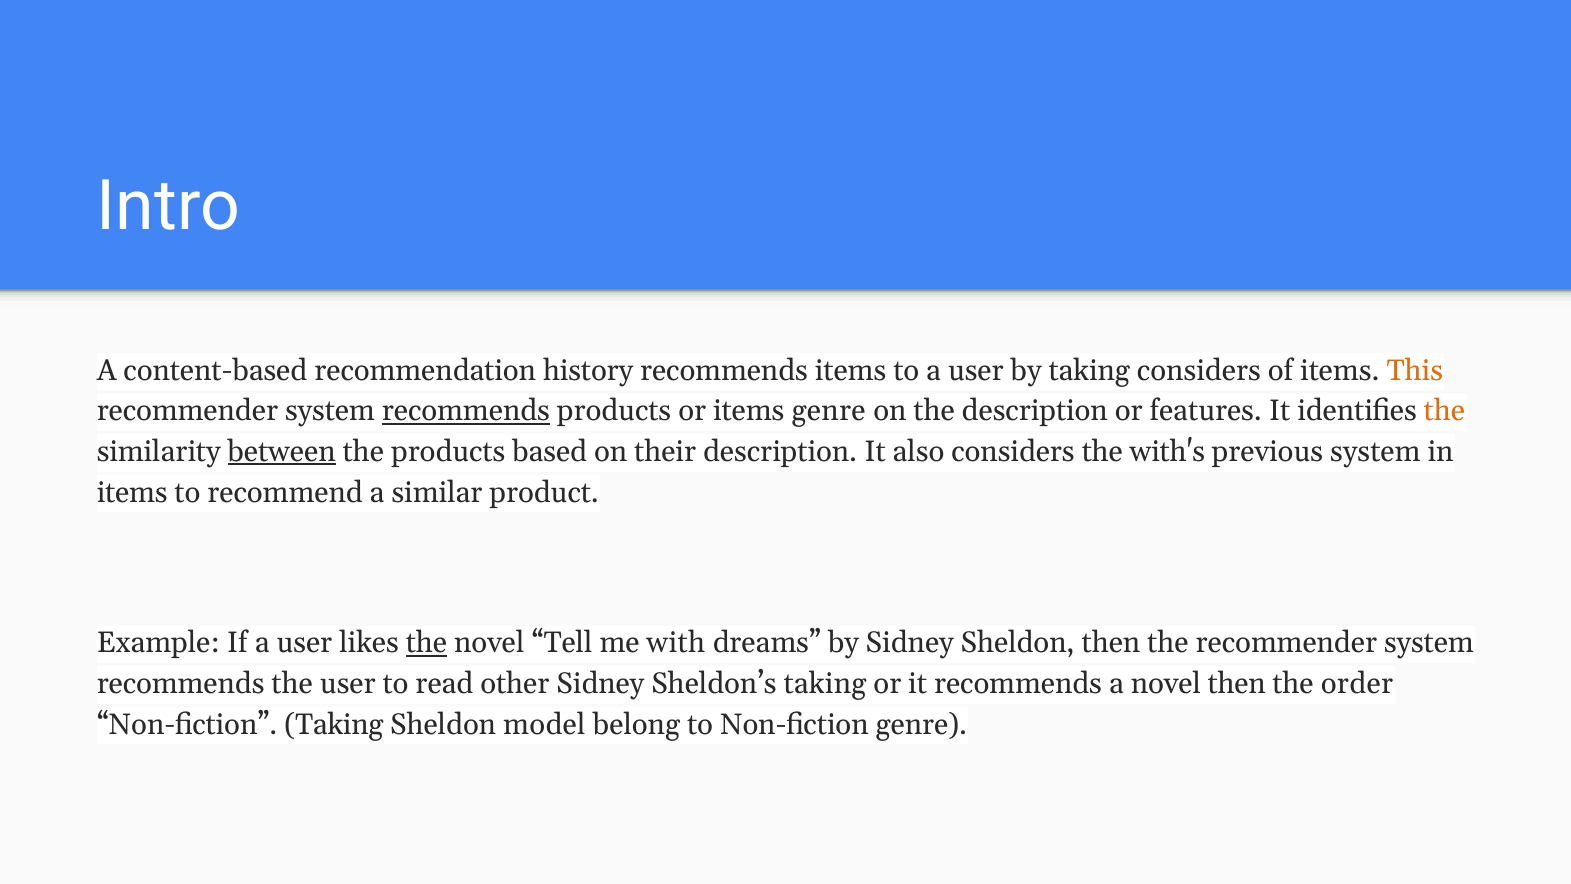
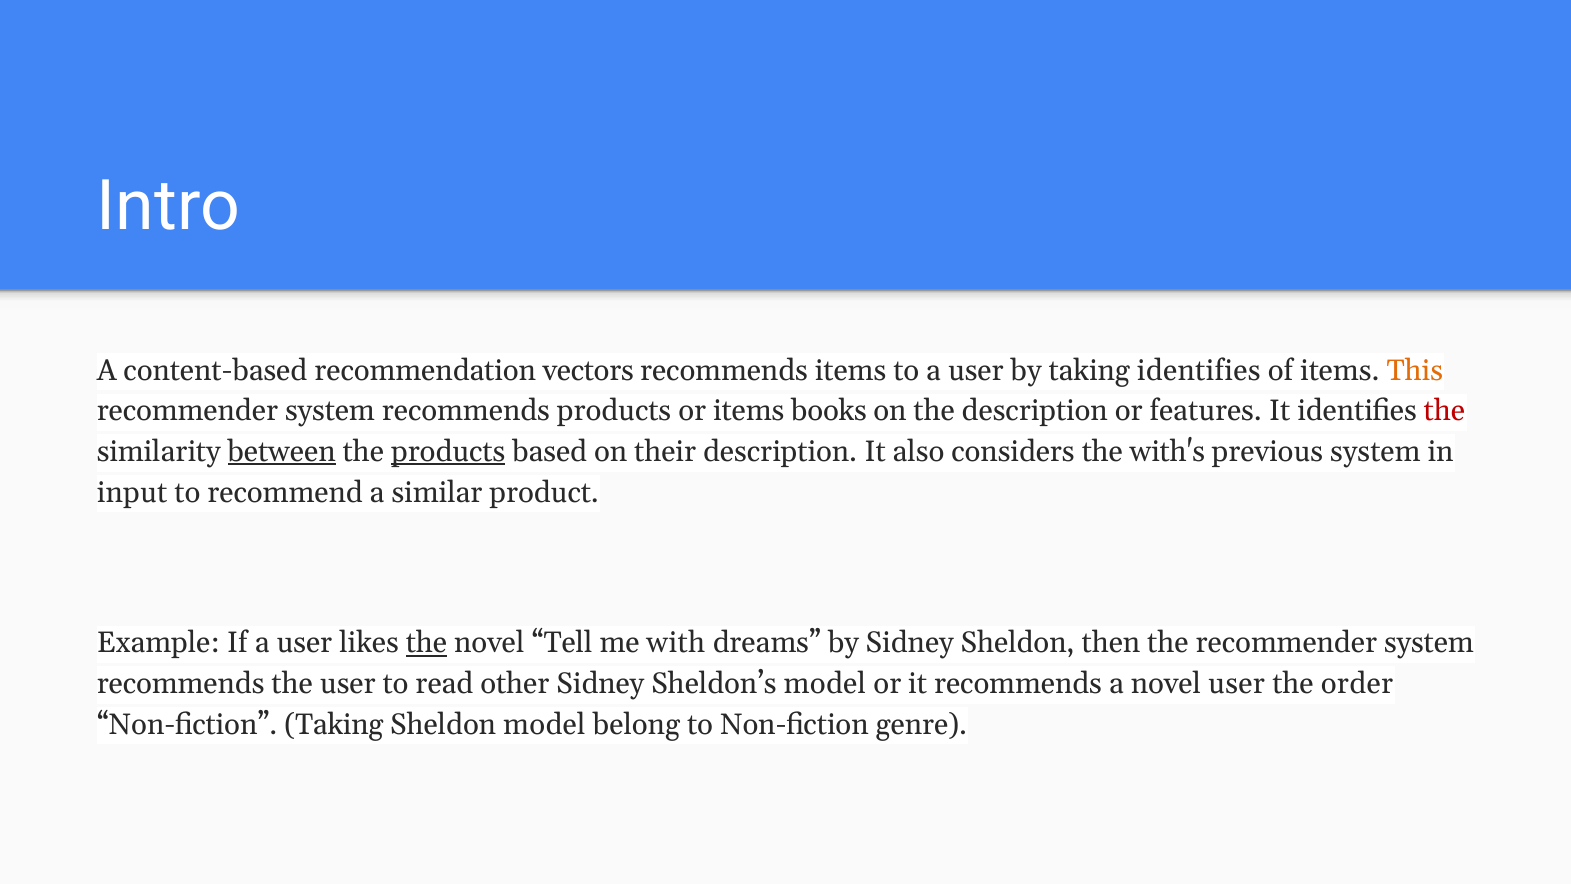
history: history -> vectors (588, 370)
taking considers: considers -> identifies (1199, 370)
recommends underline: present -> none (466, 411)
items genre: genre -> books (829, 411)
the colour: orange -> red (1444, 411)
products underline: none -> present (448, 452)
items: items -> input (132, 492)
Sheldon’s taking: taking -> model (825, 684)
novel then: then -> user (1236, 684)
